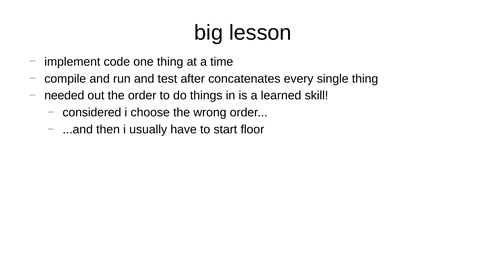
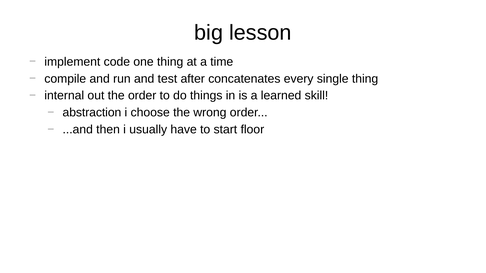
needed: needed -> internal (64, 96)
considered: considered -> abstraction (92, 113)
